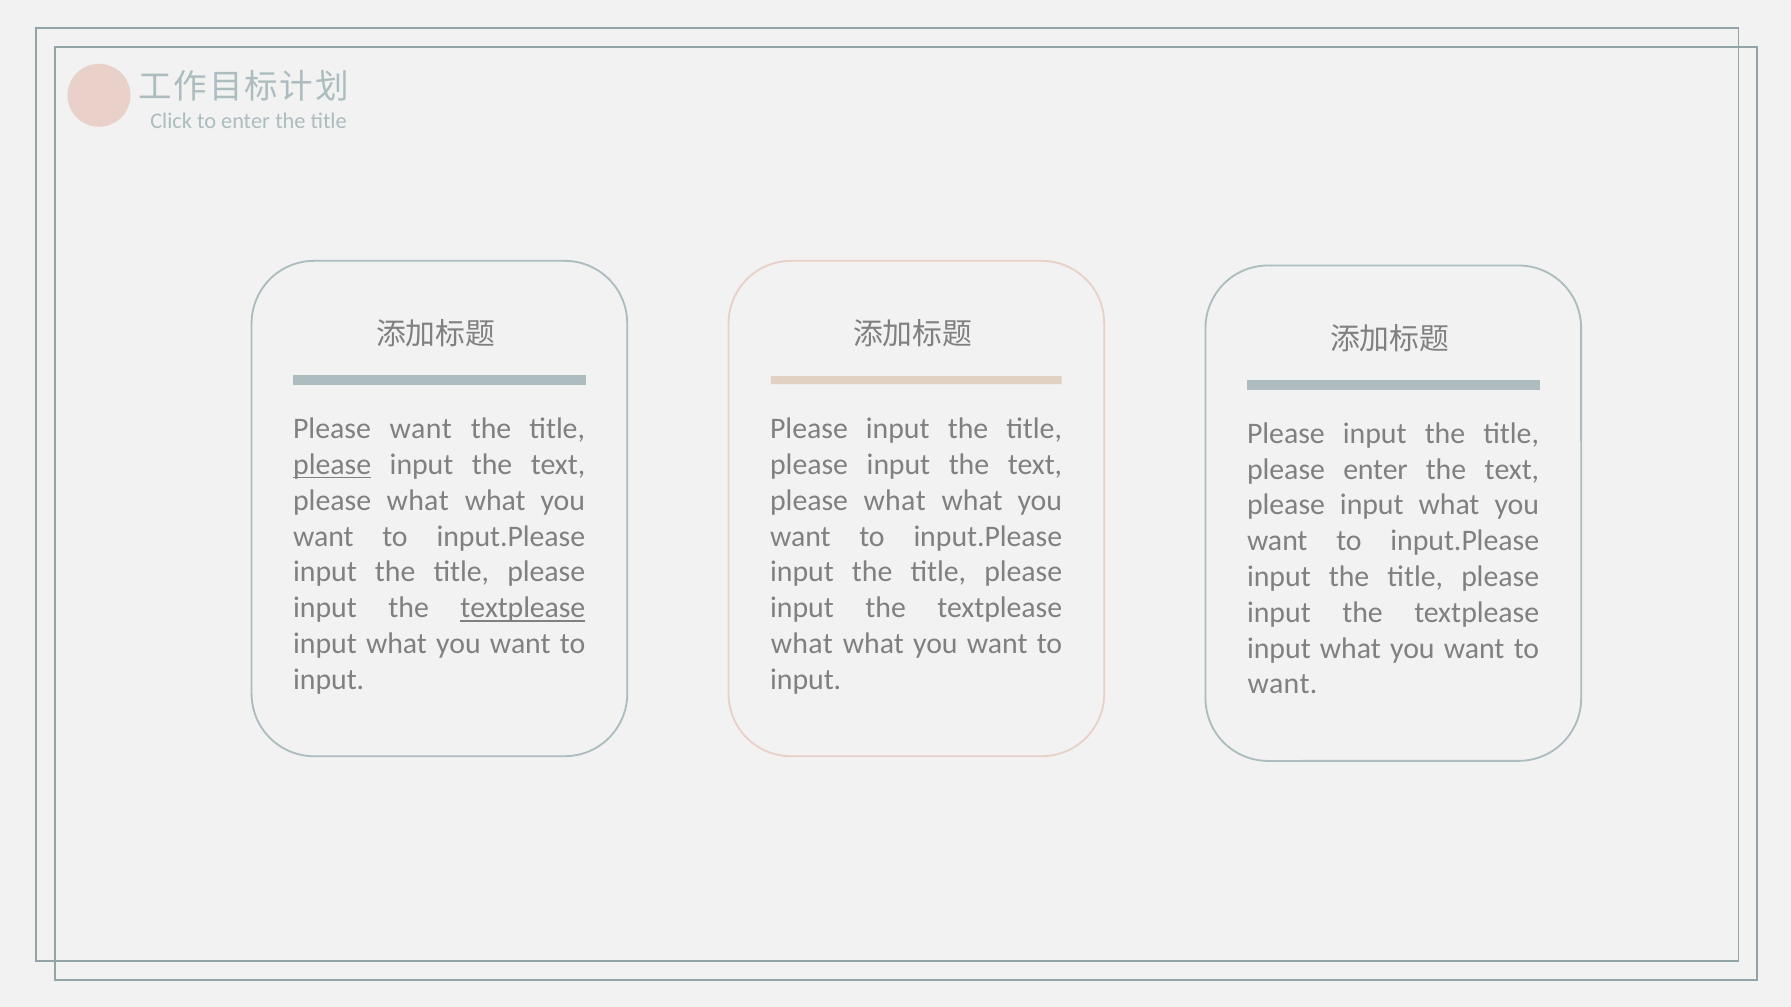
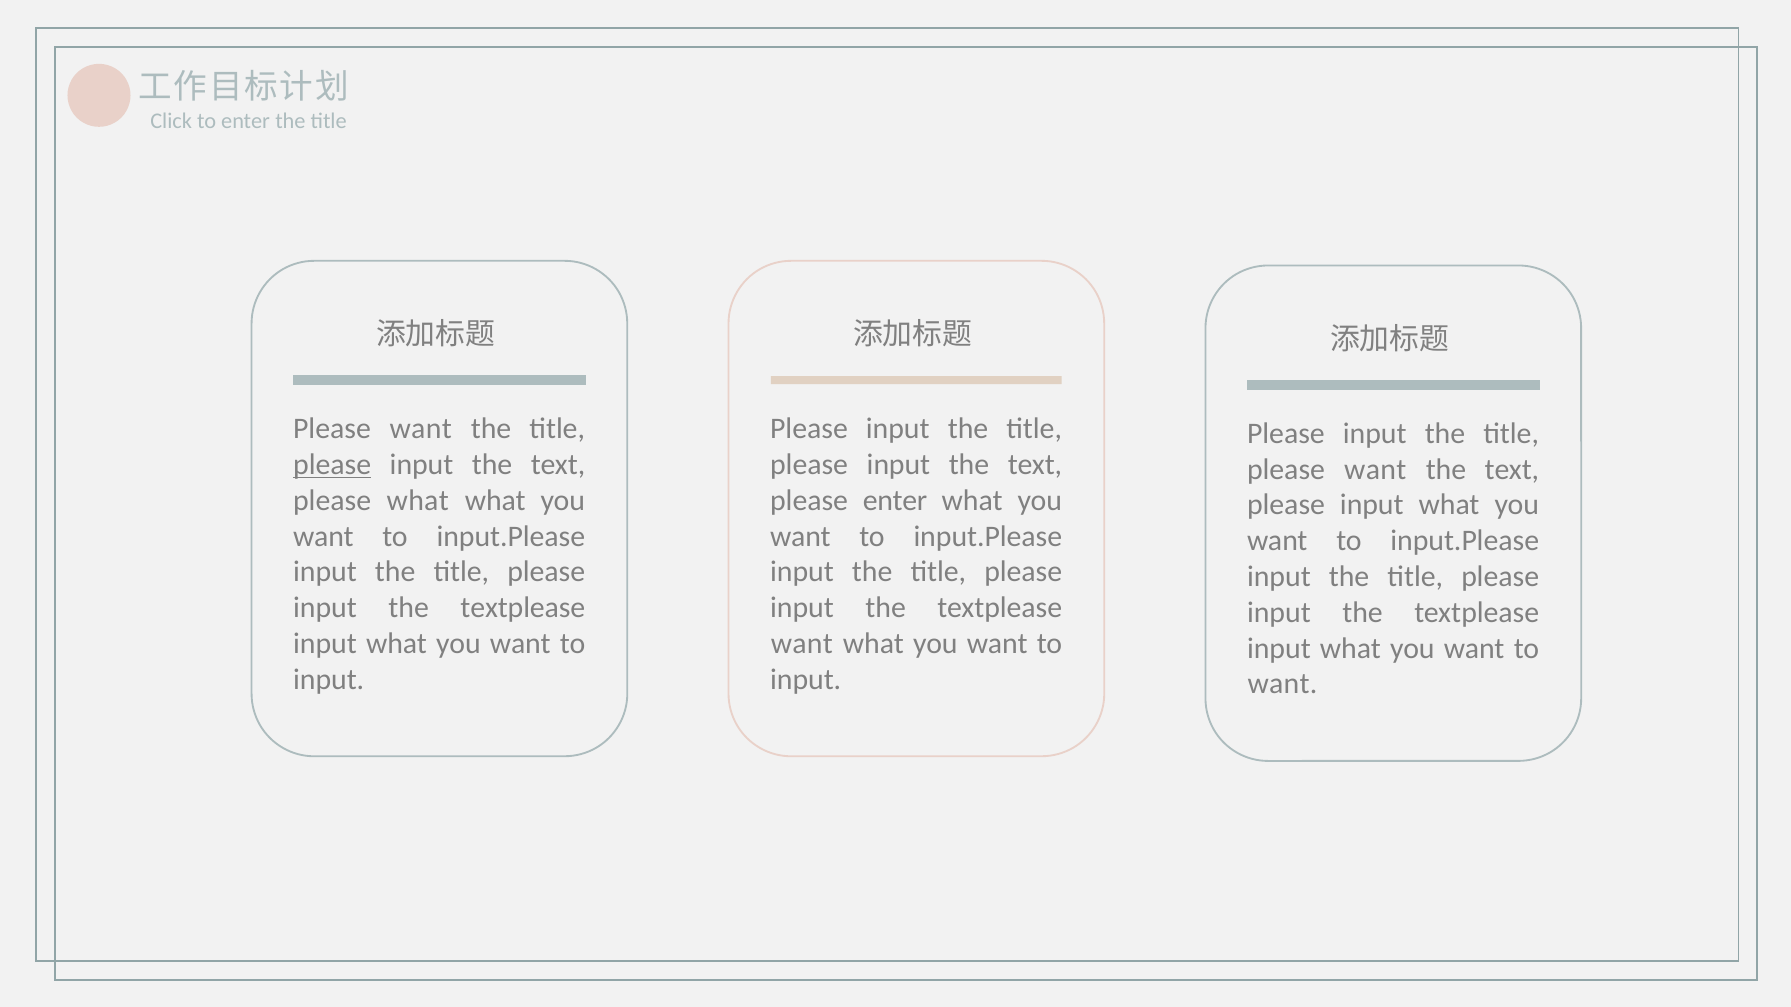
enter: enter -> want (1375, 469)
what: what -> enter (895, 501)
textplease underline: present -> none (523, 608)
what: what -> want (802, 644)
